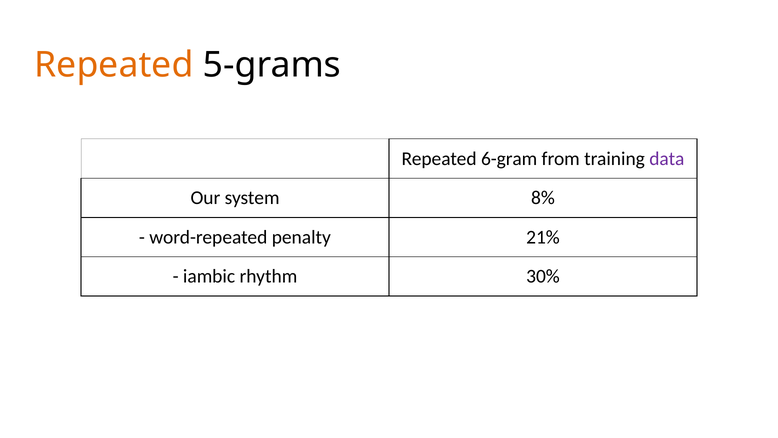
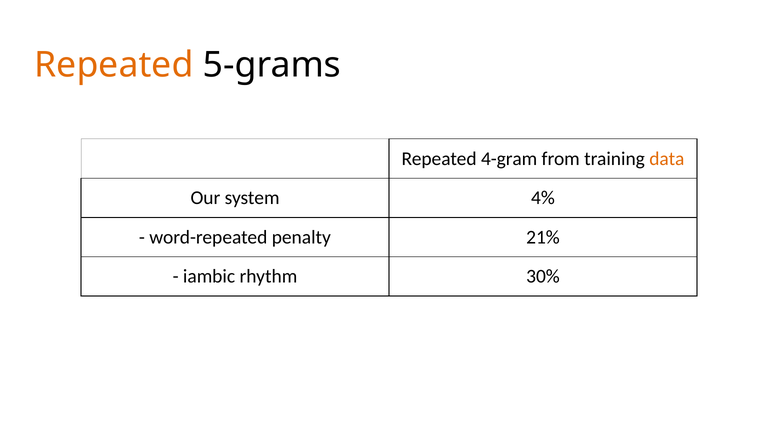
6-gram: 6-gram -> 4-gram (509, 158)
data colour: purple -> orange (667, 158)
8%: 8% -> 4% (543, 198)
